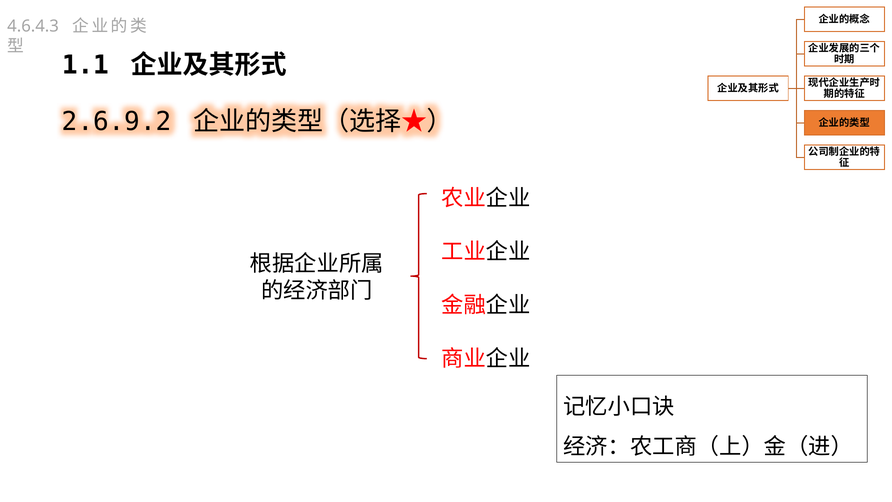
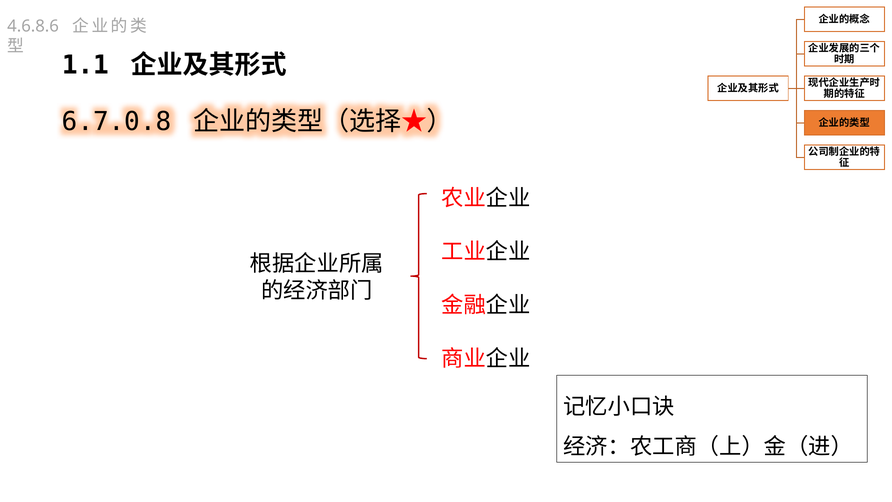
4.6.4.3: 4.6.4.3 -> 4.6.8.6 (33, 26)
2.6.9.2: 2.6.9.2 -> 6.7.0.8 (117, 121)
